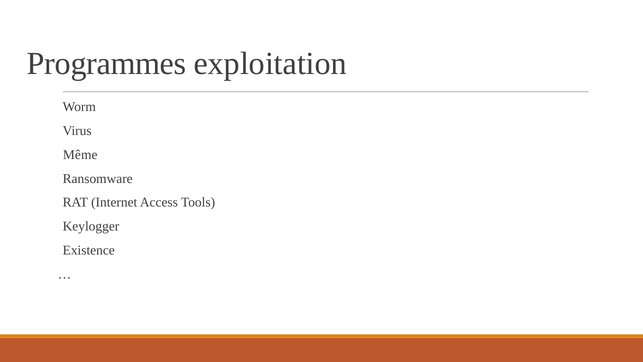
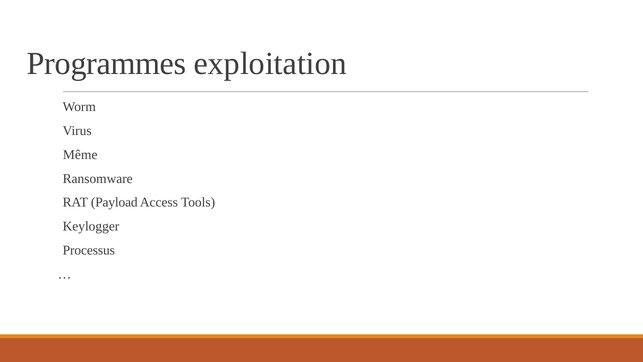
Internet: Internet -> Payload (114, 202)
Existence: Existence -> Processus (89, 250)
